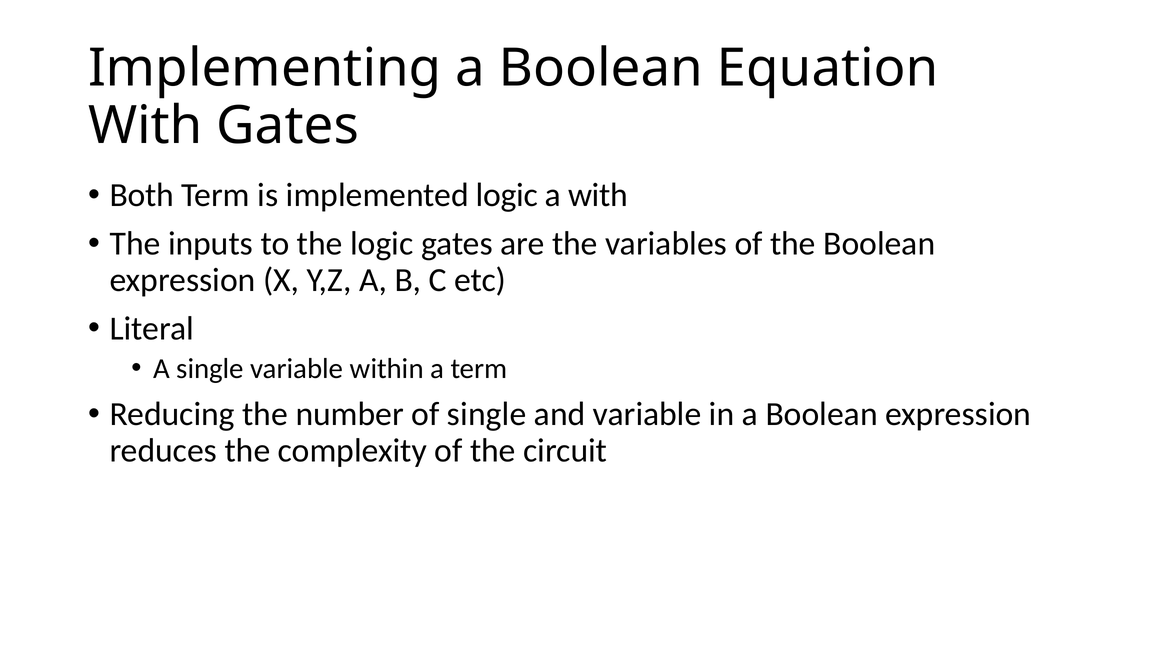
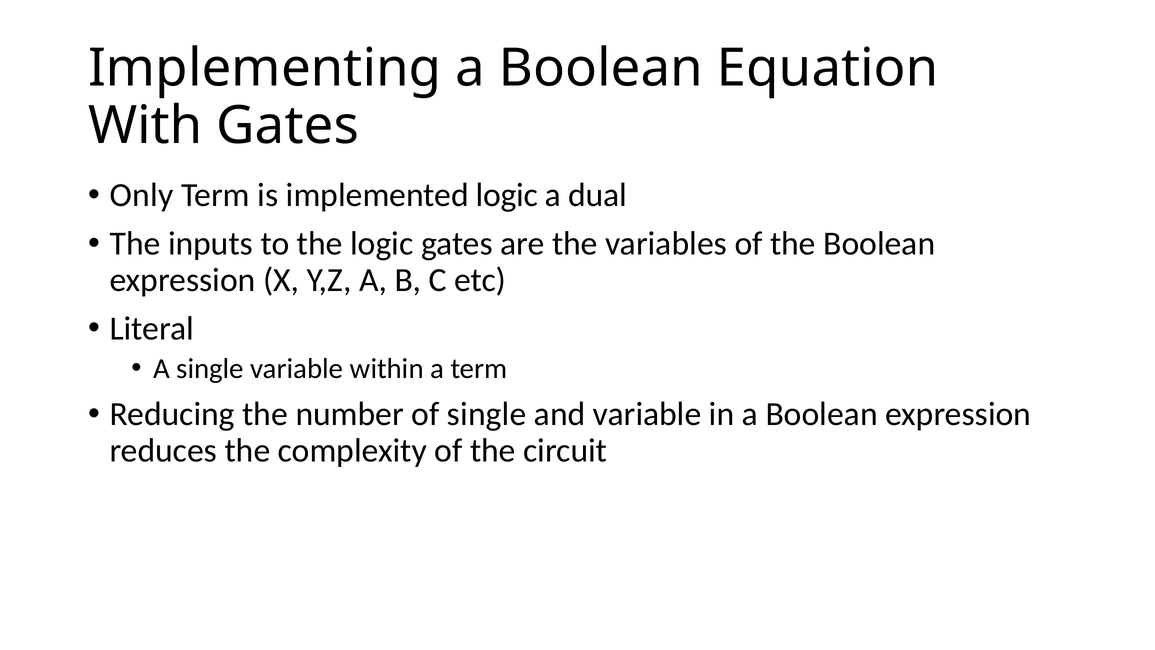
Both: Both -> Only (142, 195)
a with: with -> dual (598, 195)
